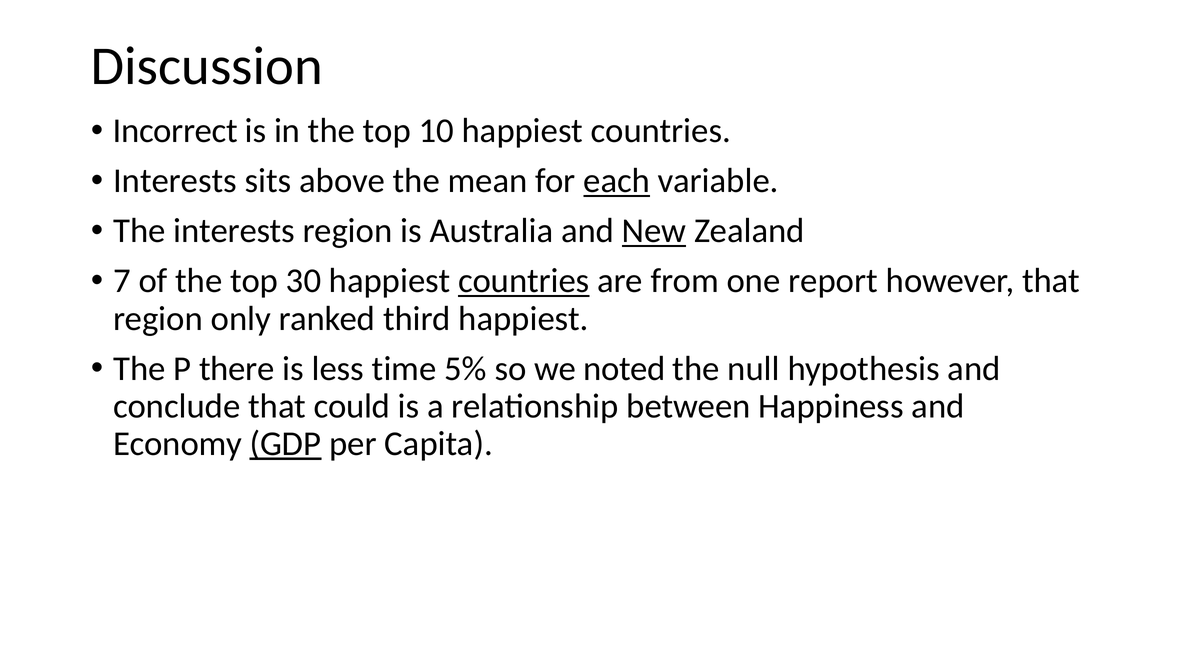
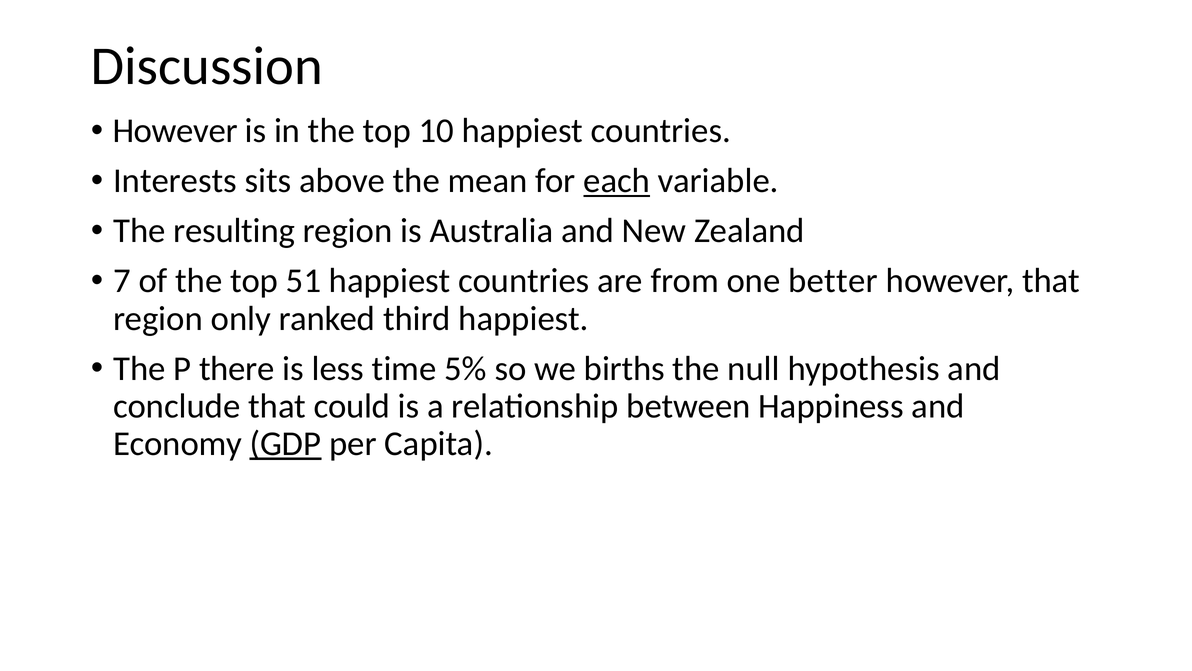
Incorrect: Incorrect -> However (175, 131)
The interests: interests -> resulting (234, 231)
New underline: present -> none (654, 231)
30: 30 -> 51 (304, 281)
countries underline: present -> none (524, 281)
report: report -> better (833, 281)
noted: noted -> births (624, 368)
